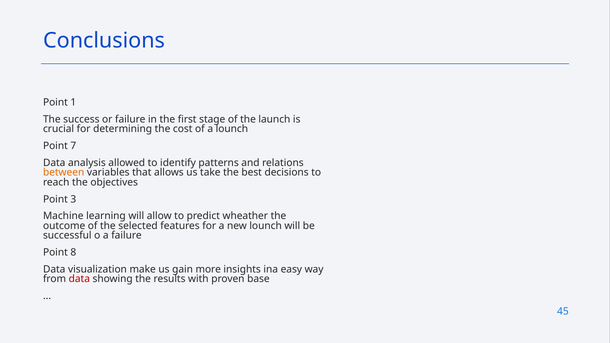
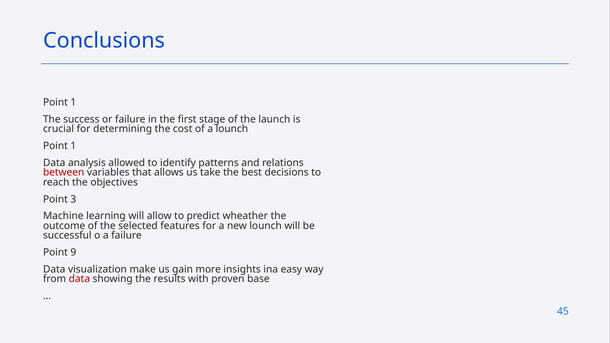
7: 7 -> 1 (73, 146)
between colour: orange -> red (64, 173)
8: 8 -> 9 (73, 253)
